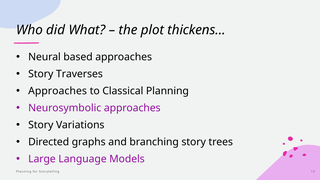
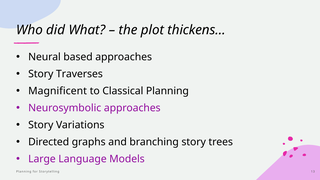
Approaches: Approaches -> Magnificent (58, 91)
